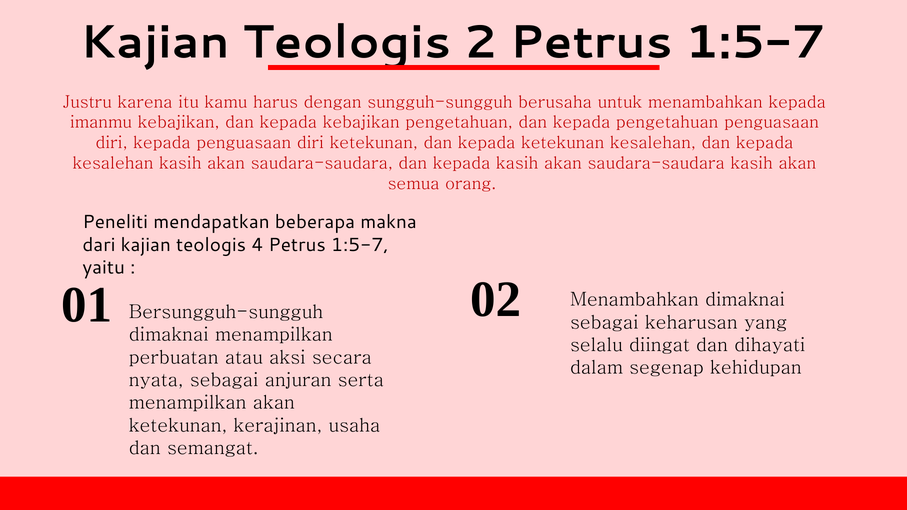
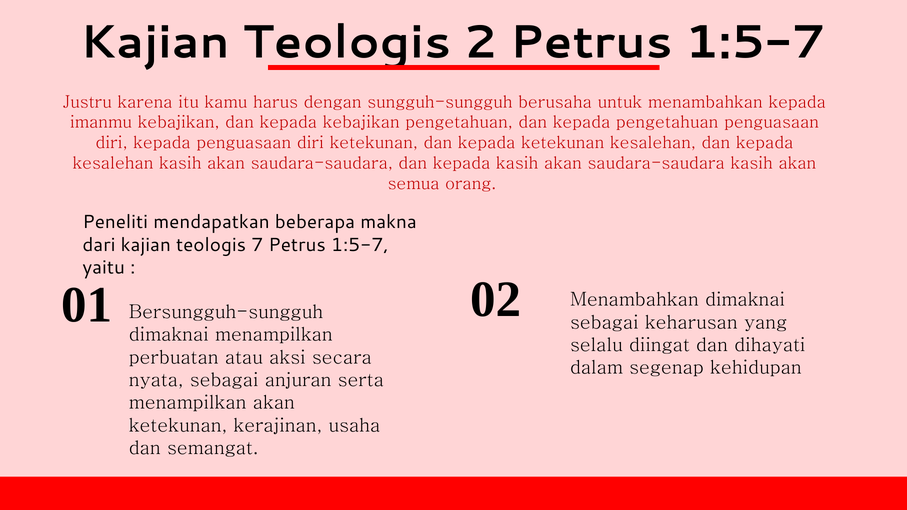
4: 4 -> 7 (257, 245)
